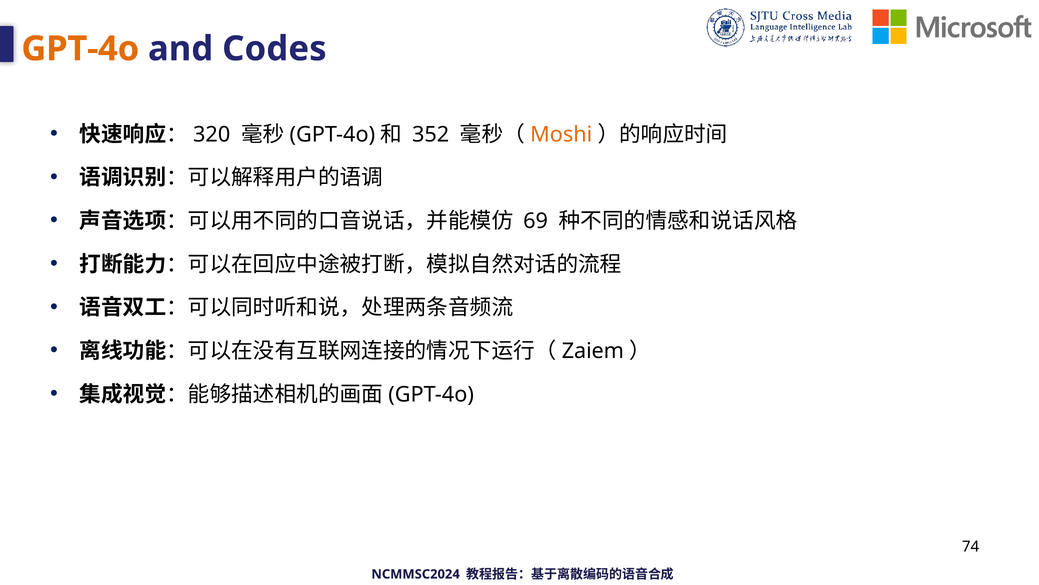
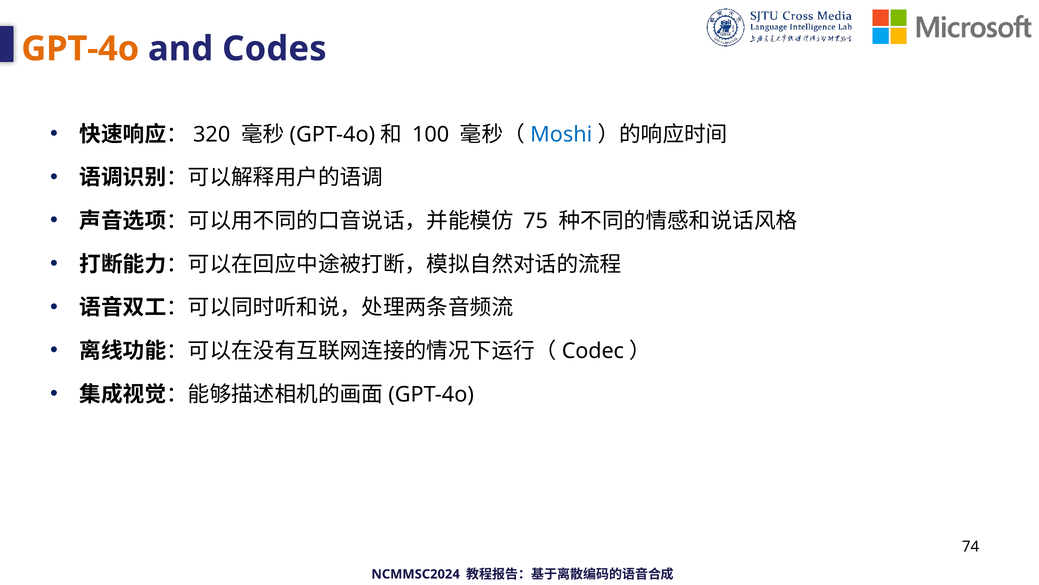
352: 352 -> 100 (431, 134)
Moshi colour: orange -> blue (561, 134)
69: 69 -> 75 (536, 221)
Zaiem: Zaiem -> Codec (593, 351)
